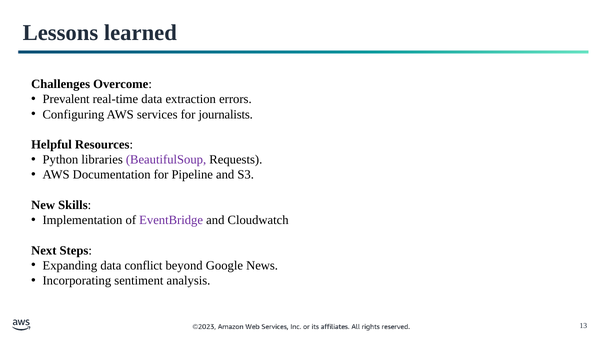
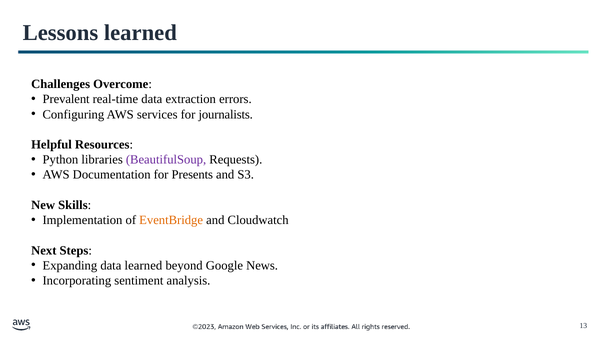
Pipeline: Pipeline -> Presents (192, 175)
EventBridge colour: purple -> orange (171, 220)
data conflict: conflict -> learned (143, 266)
